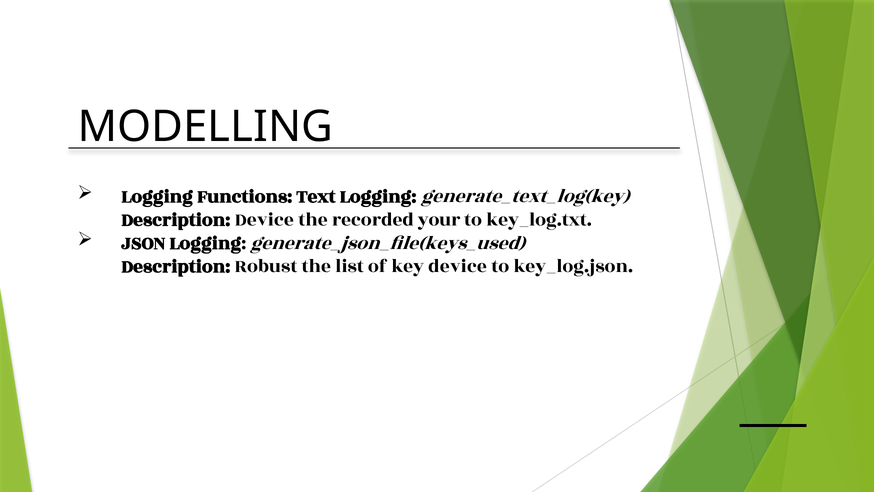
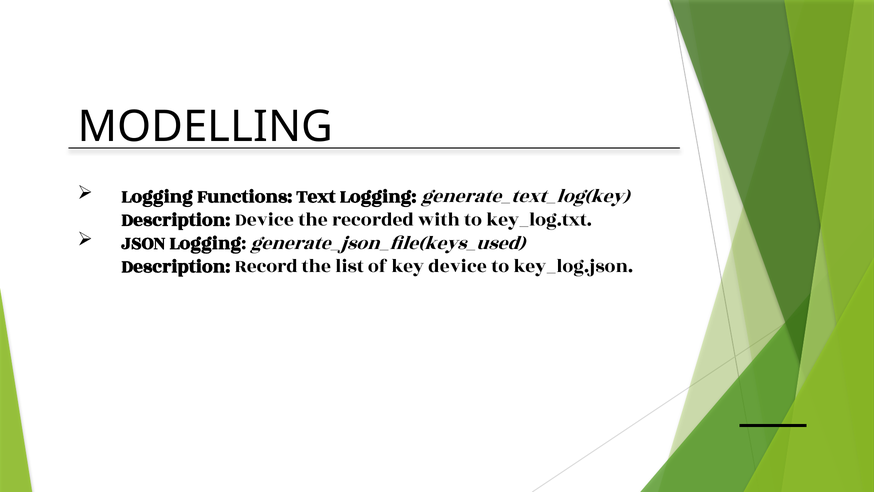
your: your -> with (439, 219)
Robust: Robust -> Record (266, 266)
